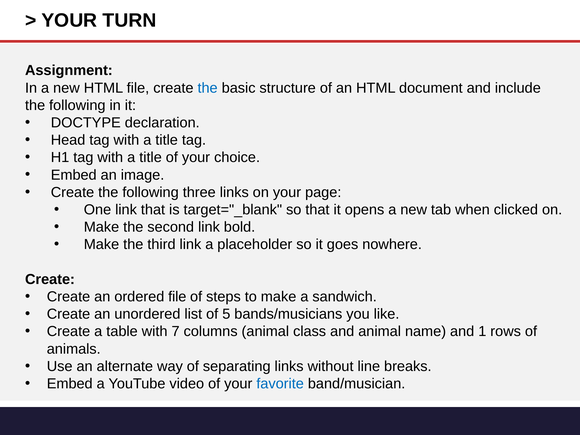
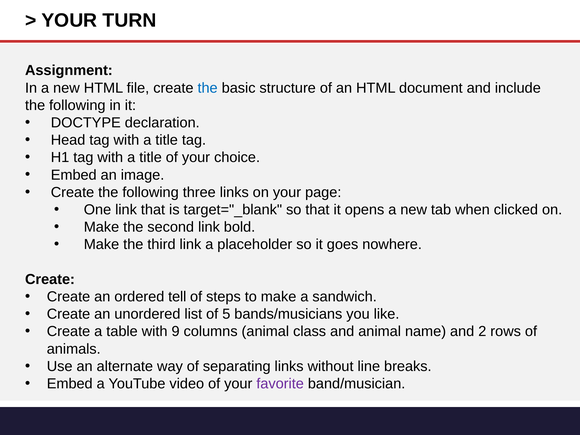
ordered file: file -> tell (177, 297)
7: 7 -> 9 (176, 332)
1: 1 -> 2 (482, 332)
favorite colour: blue -> purple (280, 384)
